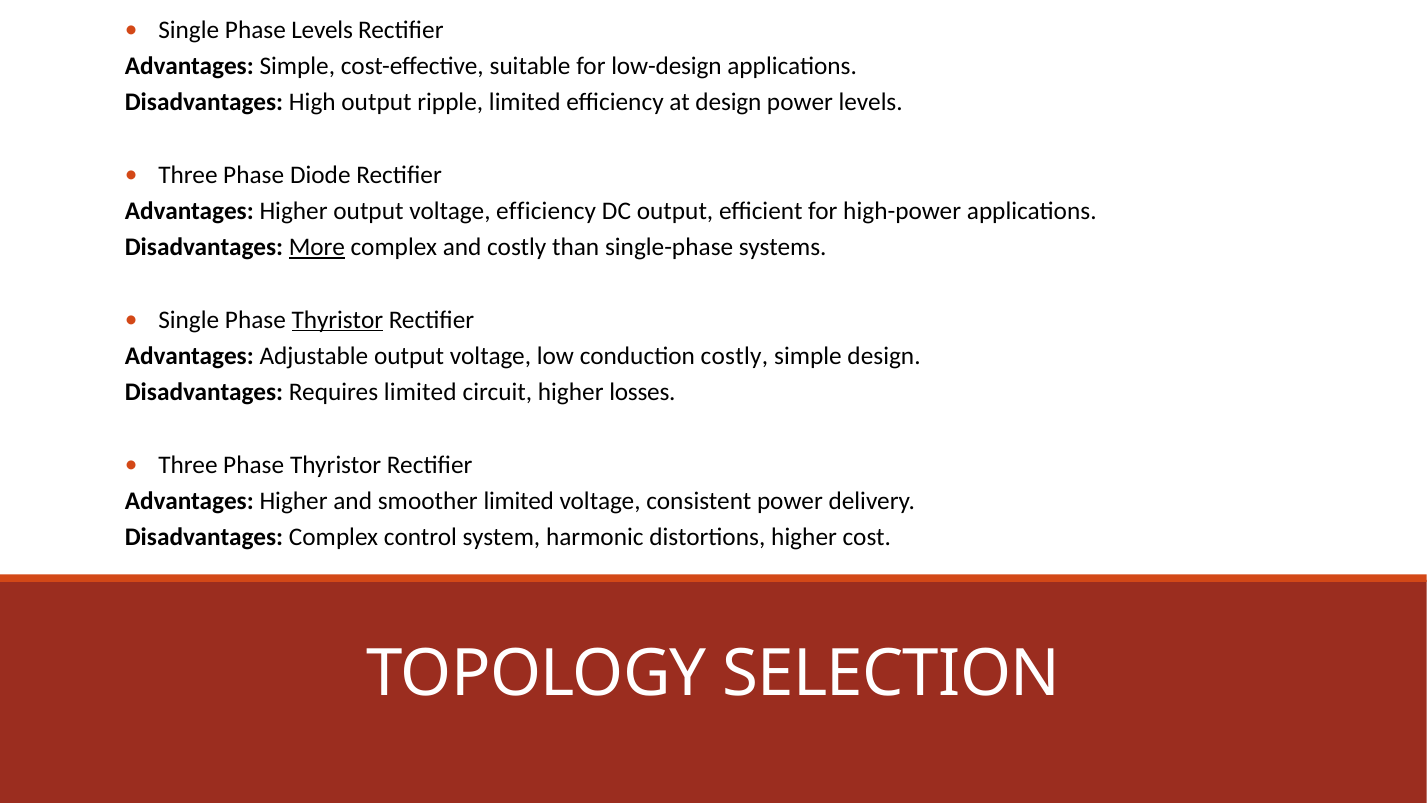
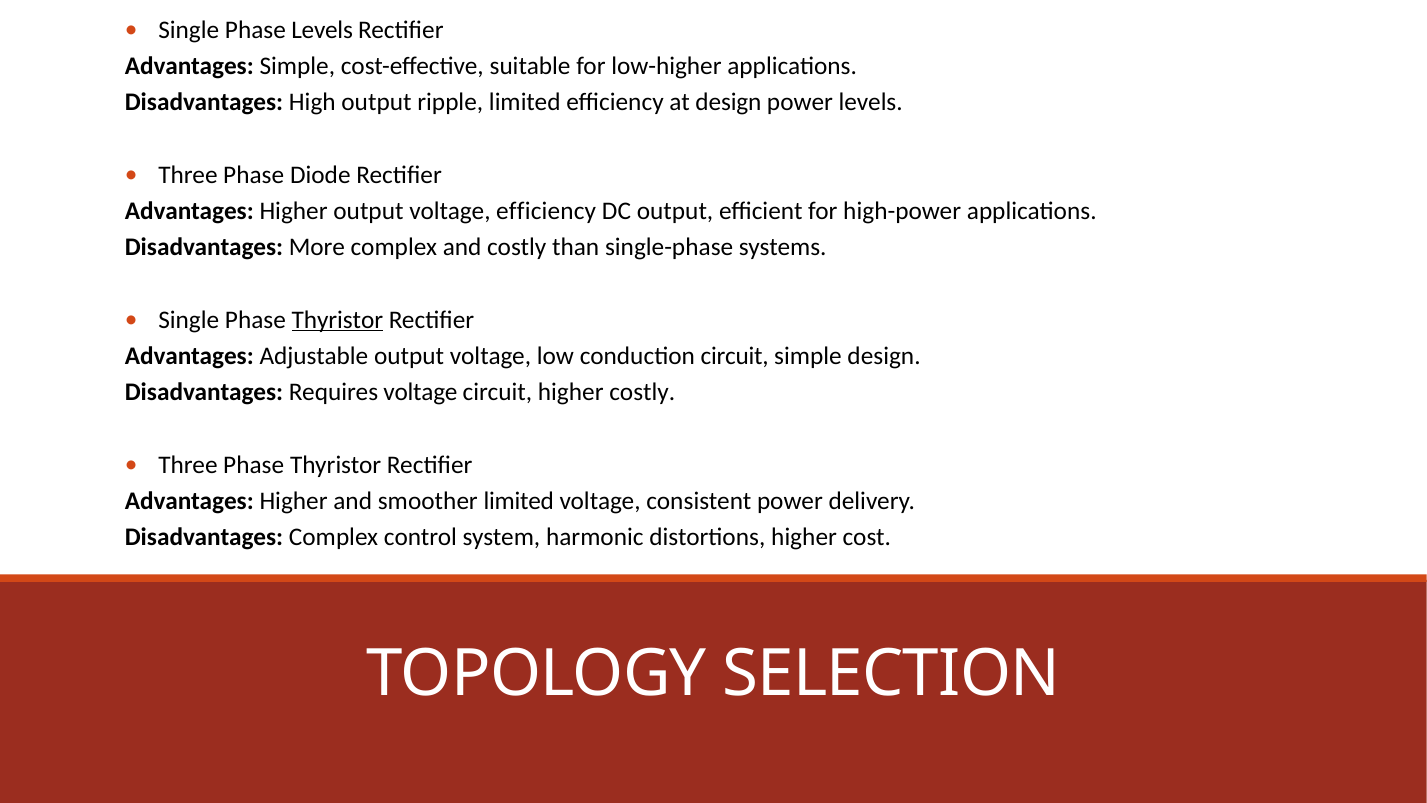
low-design: low-design -> low-higher (666, 66)
More underline: present -> none (317, 247)
conduction costly: costly -> circuit (735, 356)
Requires limited: limited -> voltage (420, 392)
higher losses: losses -> costly (642, 392)
